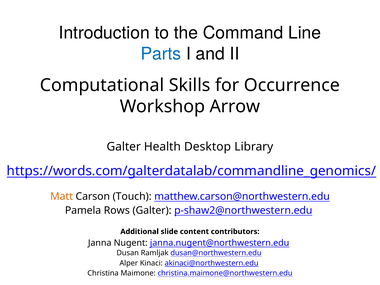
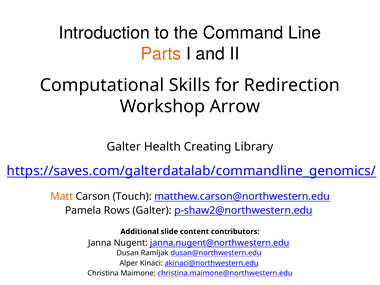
Parts colour: blue -> orange (161, 54)
Occurrence: Occurrence -> Redirection (292, 85)
Desktop: Desktop -> Creating (208, 147)
https://words.com/galterdatalab/commandline_genomics/: https://words.com/galterdatalab/commandline_genomics/ -> https://saves.com/galterdatalab/commandline_genomics/ (191, 171)
